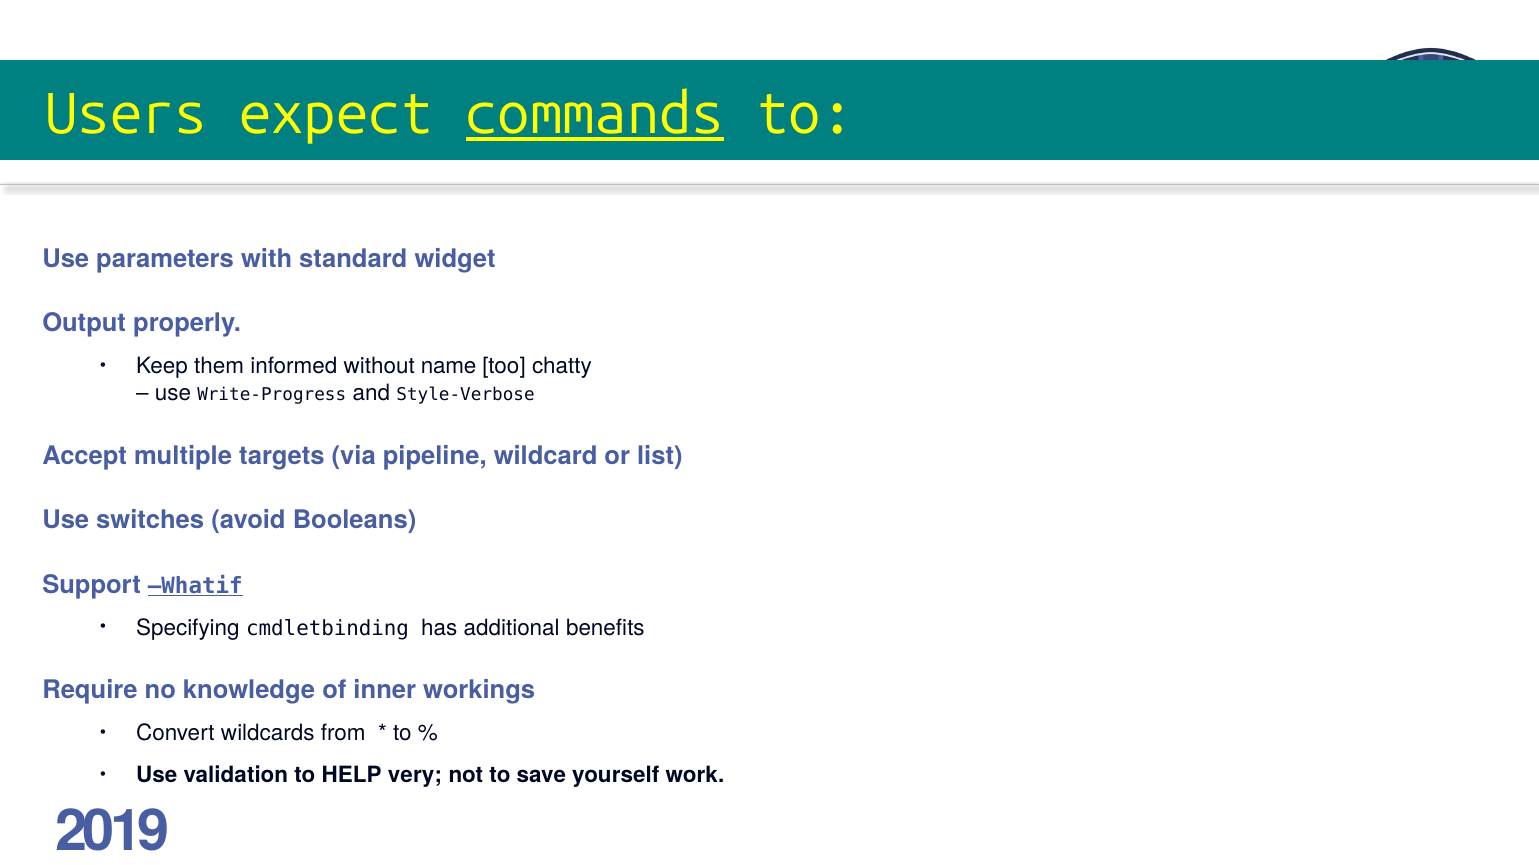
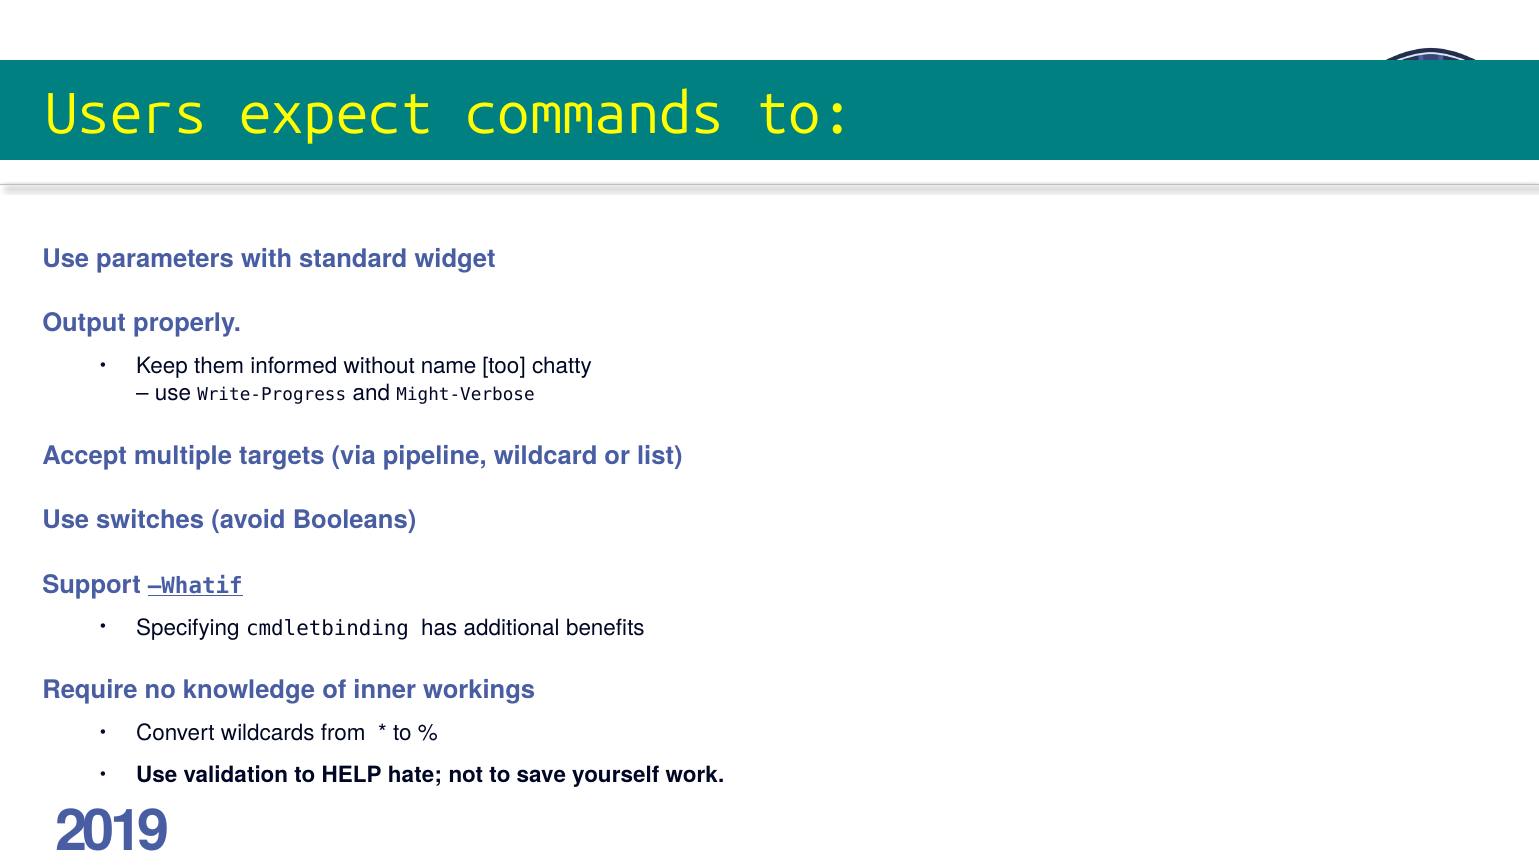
commands underline: present -> none (595, 114)
Style-Verbose: Style-Verbose -> Might-Verbose (466, 395)
very: very -> hate (415, 776)
